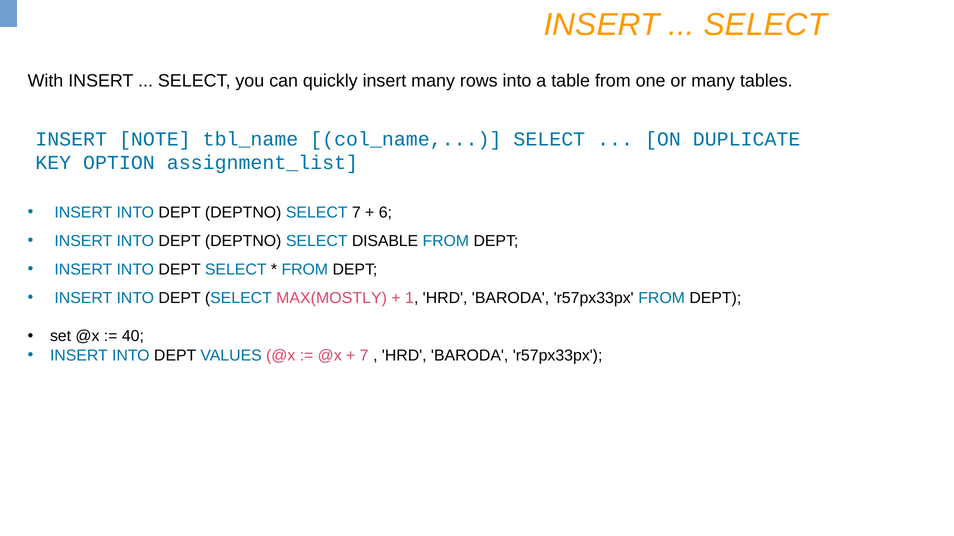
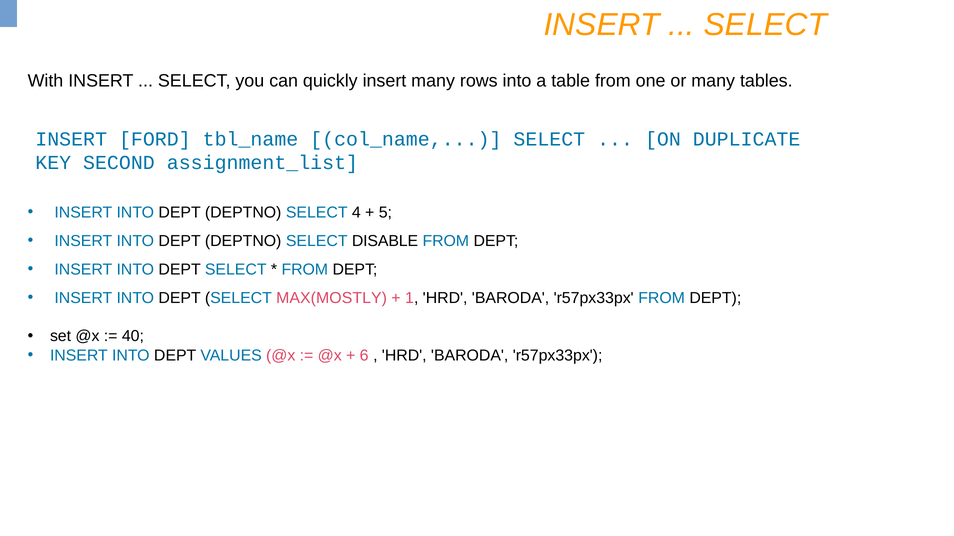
NOTE: NOTE -> FORD (155, 139)
OPTION: OPTION -> SECOND (119, 163)
SELECT 7: 7 -> 4 (356, 213)
6: 6 -> 5 (385, 213)
7: 7 -> 6 (364, 356)
